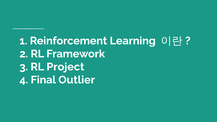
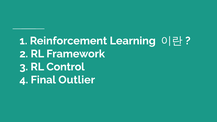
Project: Project -> Control (66, 67)
